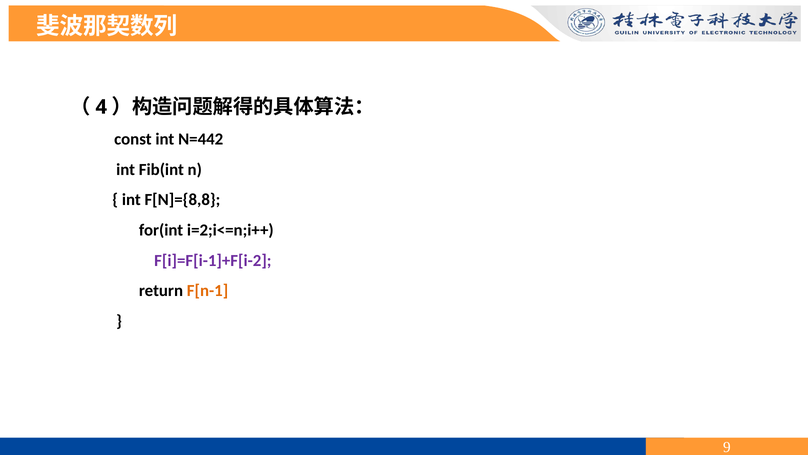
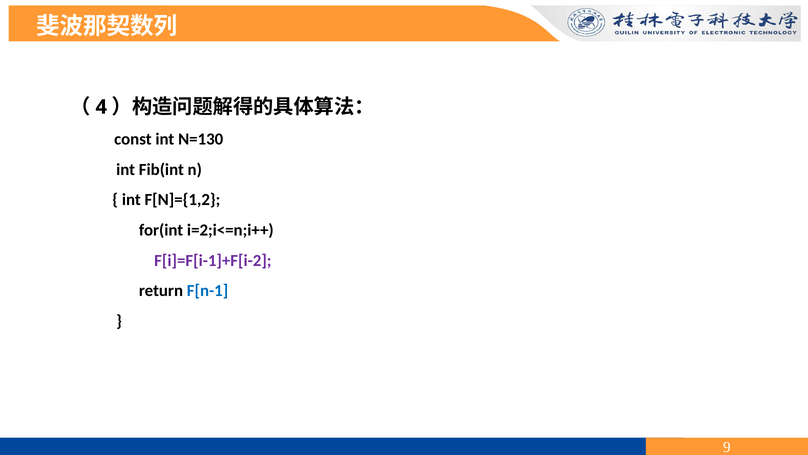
N=442: N=442 -> N=130 (201, 139)
F[N]={8,8: F[N]={8,8 -> F[N]={1,2 (182, 200)
F[n-1 colour: orange -> blue (208, 290)
